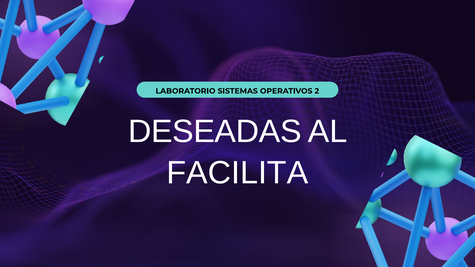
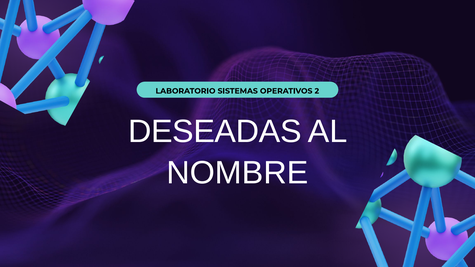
FACILITA: FACILITA -> NOMBRE (237, 173)
